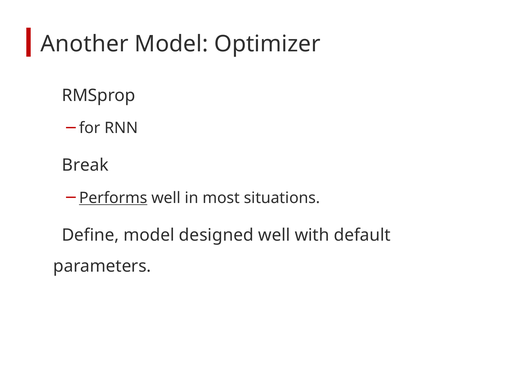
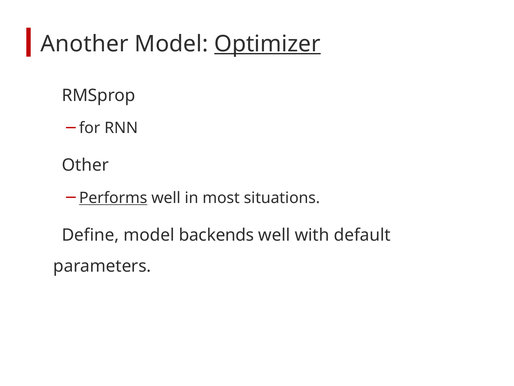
Optimizer underline: none -> present (267, 44)
Break: Break -> Other (85, 165)
designed: designed -> backends (216, 235)
